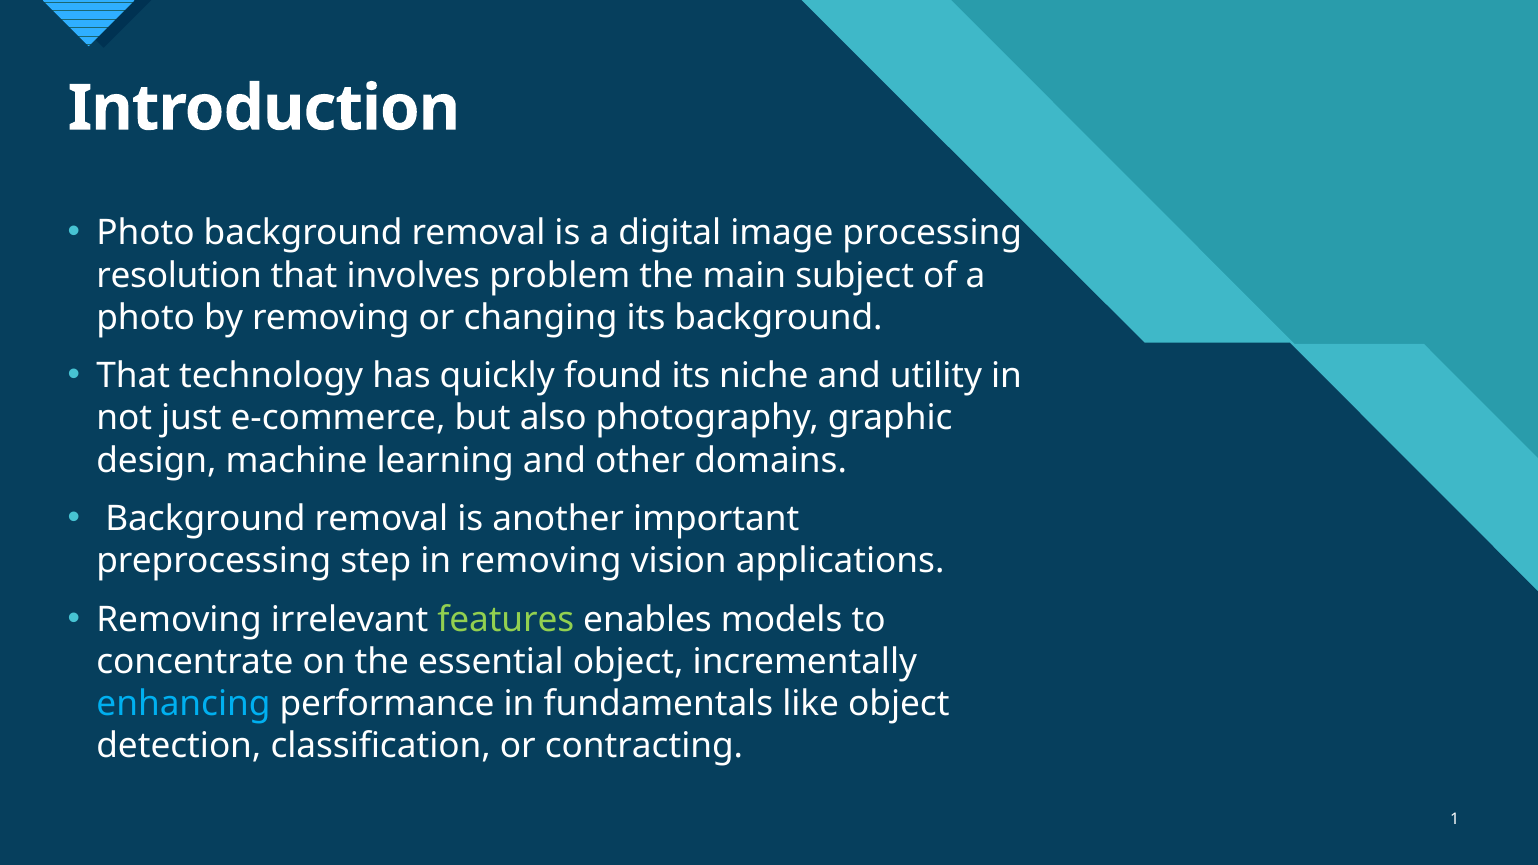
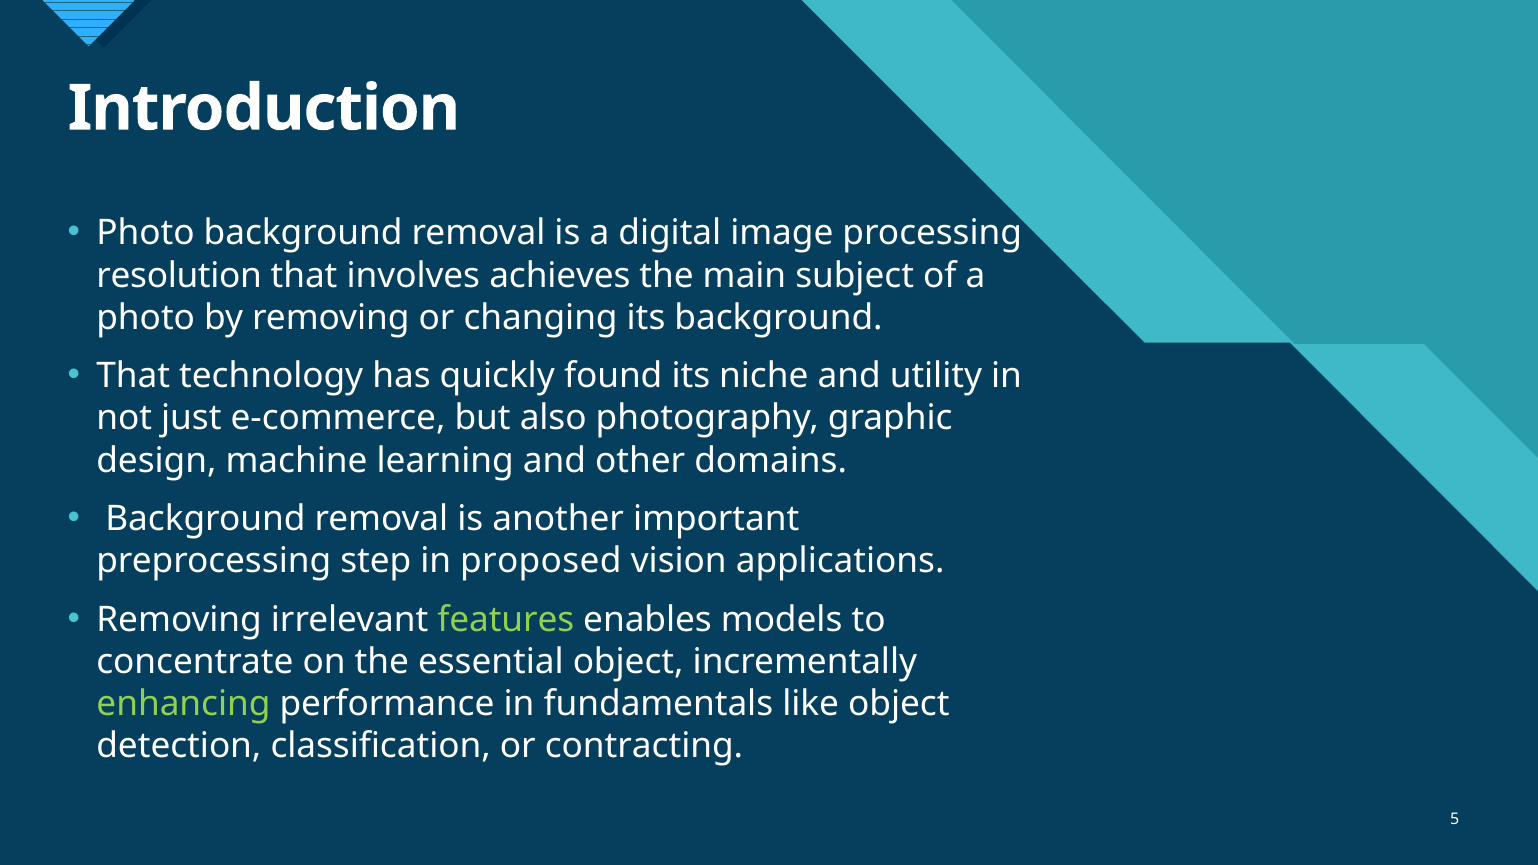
problem: problem -> achieves (560, 276)
in removing: removing -> proposed (541, 561)
enhancing colour: light blue -> light green (184, 704)
1: 1 -> 5 (1455, 819)
